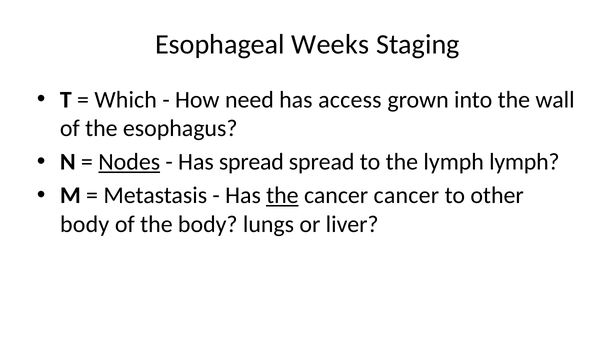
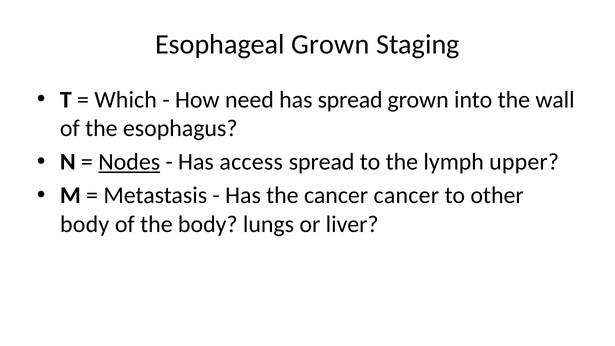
Esophageal Weeks: Weeks -> Grown (330, 45)
has access: access -> spread (350, 100)
Has spread: spread -> access (251, 162)
lymph lymph: lymph -> upper (524, 162)
the underline: present -> none (282, 196)
